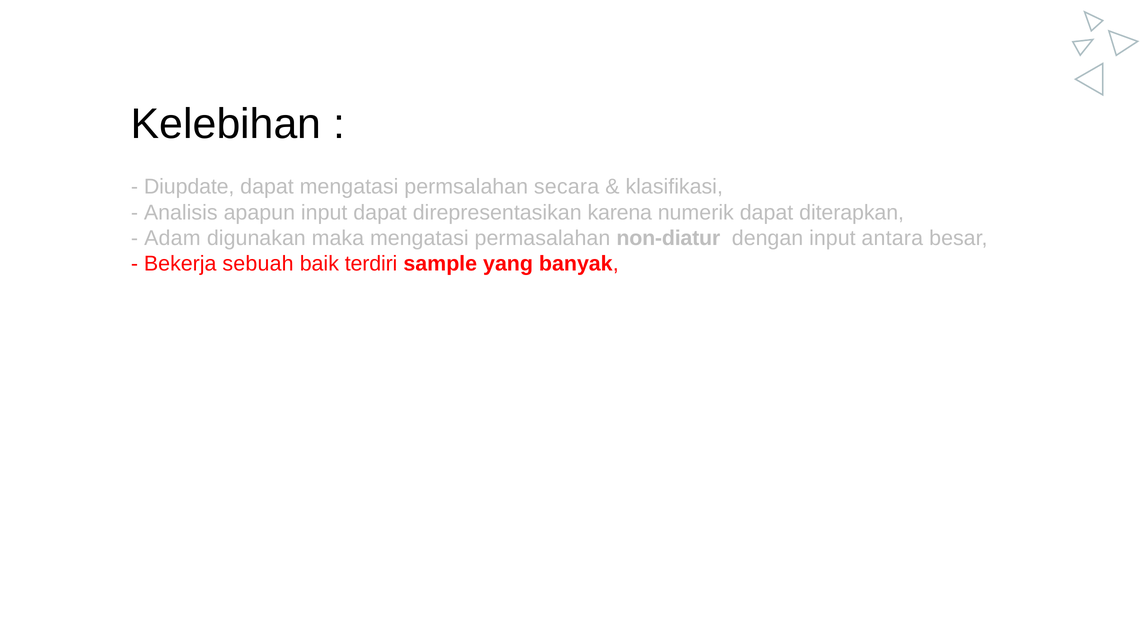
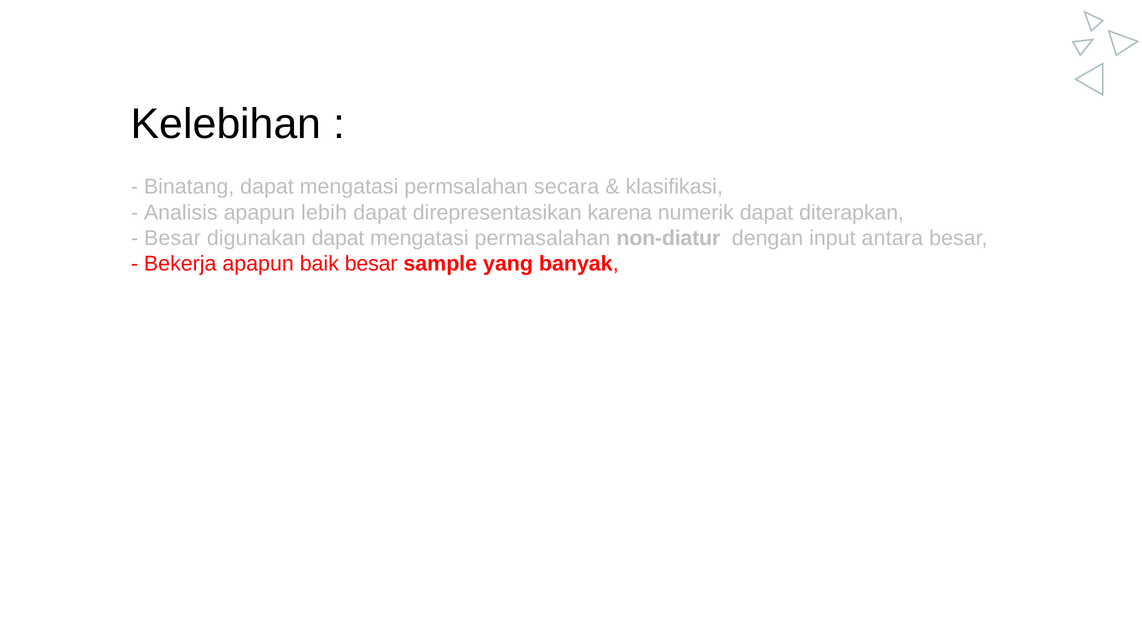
Diupdate: Diupdate -> Binatang (189, 187)
apapun input: input -> lebih (324, 213)
Adam: Adam -> Besar (172, 238)
digunakan maka: maka -> dapat (338, 238)
Bekerja sebuah: sebuah -> apapun (258, 264)
baik terdiri: terdiri -> besar (371, 264)
